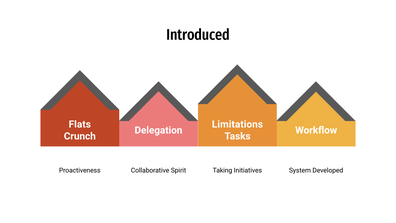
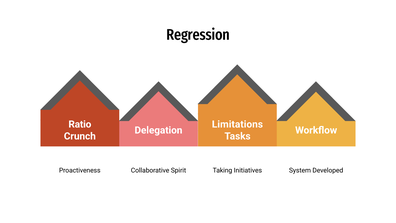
Introduced: Introduced -> Regression (198, 35)
Flats: Flats -> Ratio (80, 124)
